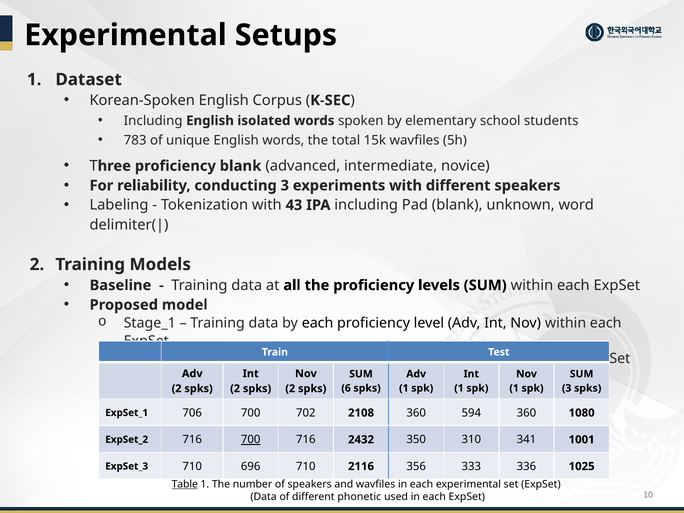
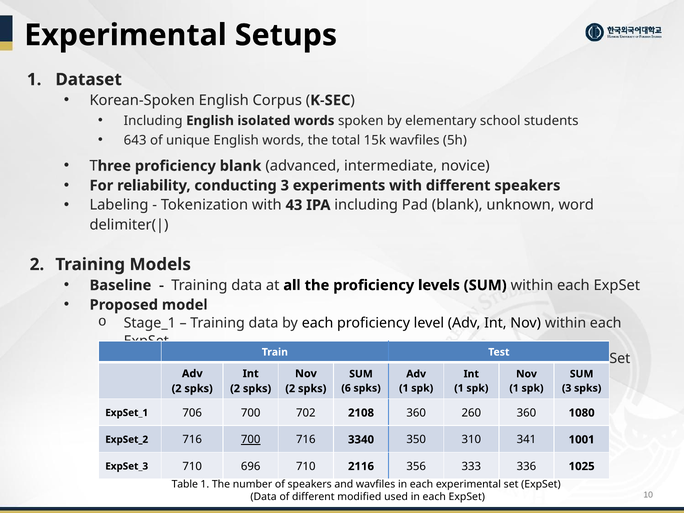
783: 783 -> 643 (135, 140)
594: 594 -> 260 (471, 413)
2432: 2432 -> 3340 (361, 440)
Table underline: present -> none (185, 484)
phonetic: phonetic -> modified (359, 497)
